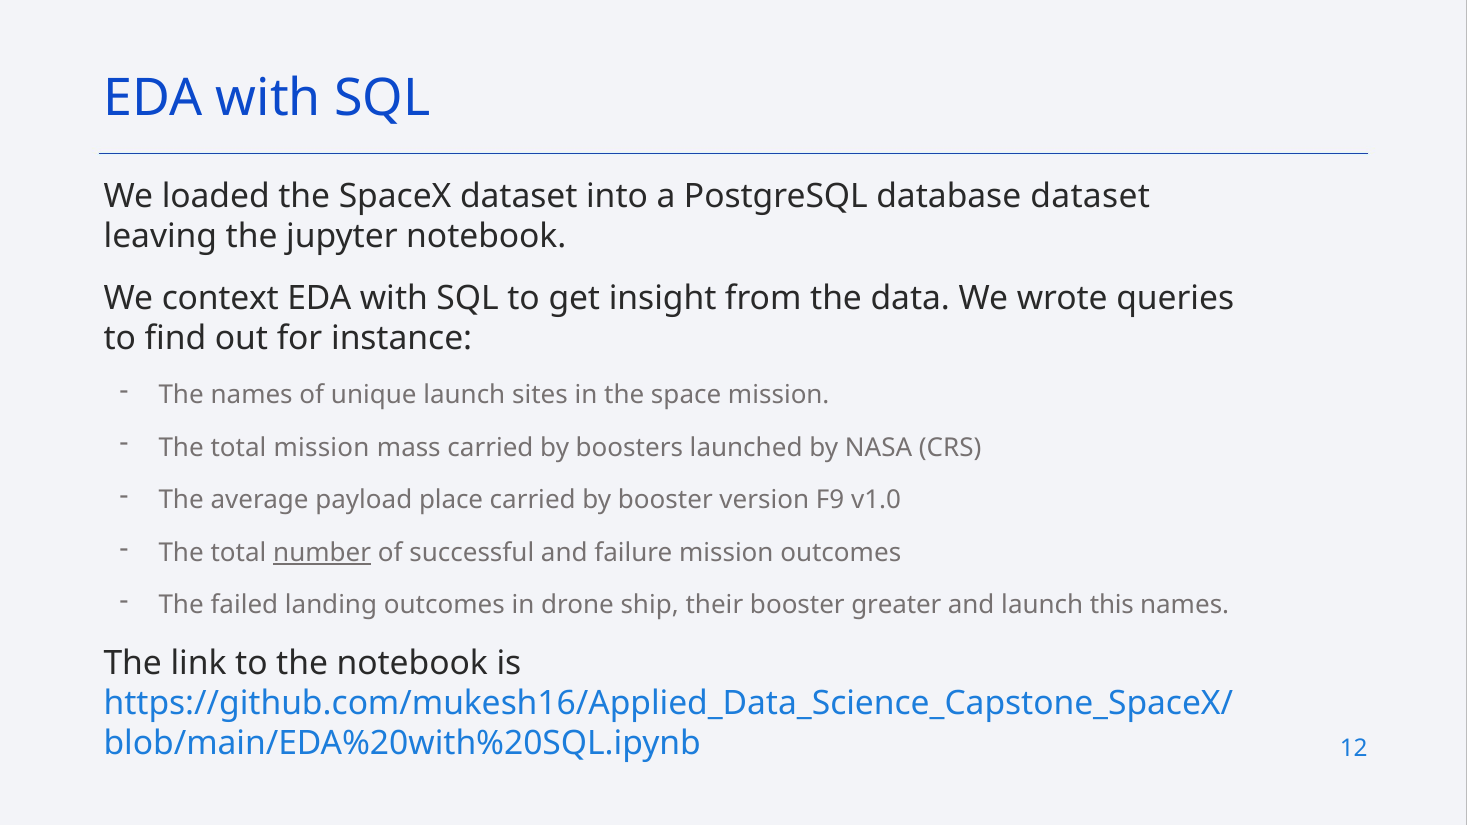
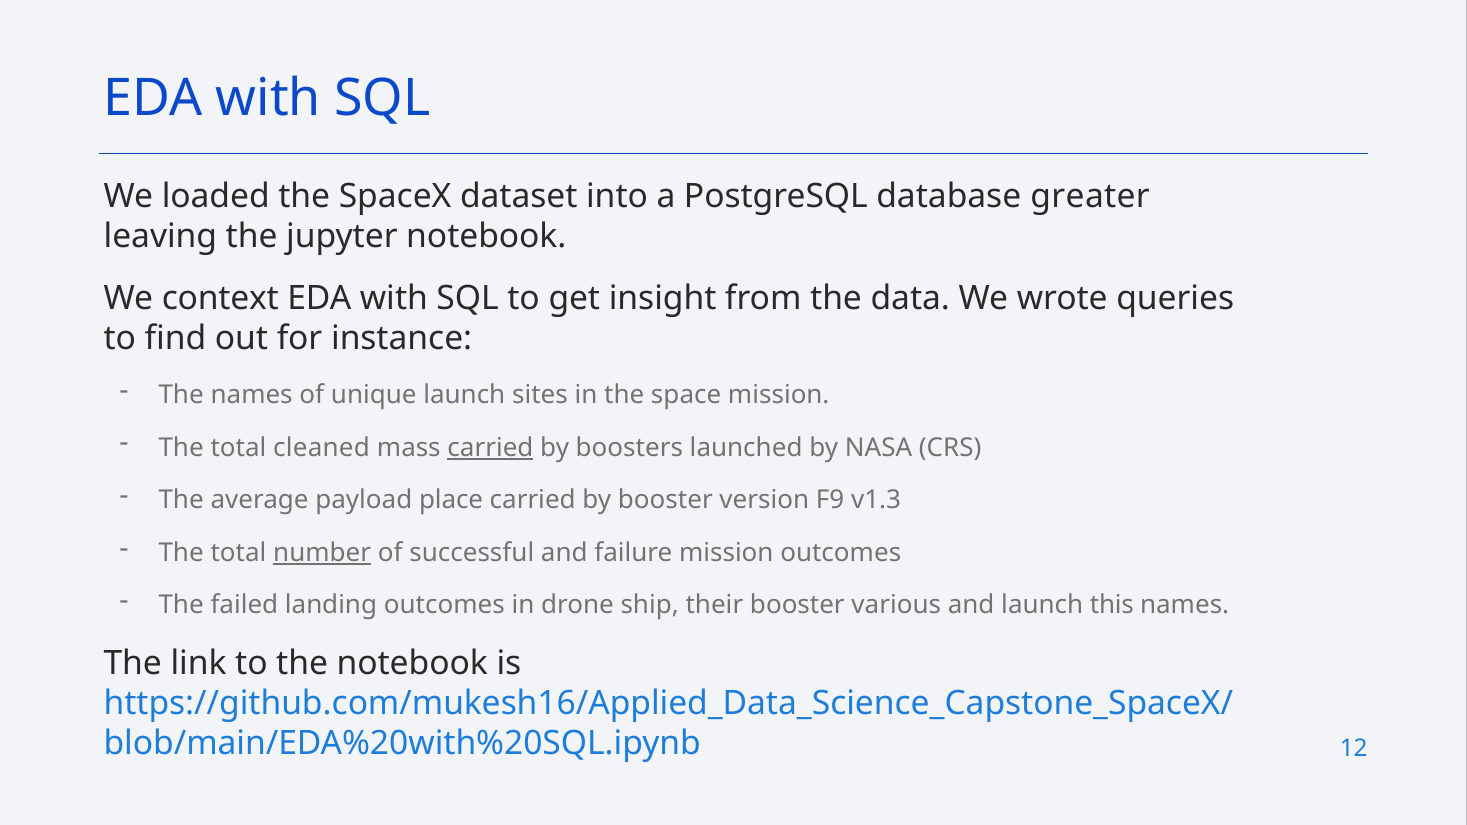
database dataset: dataset -> greater (1090, 196)
total mission: mission -> cleaned (322, 448)
carried underline: none -> present (490, 448)
v1.0: v1.0 -> v1.3 (876, 500)
greater: greater -> various (896, 605)
